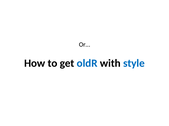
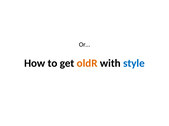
oldR colour: blue -> orange (87, 64)
